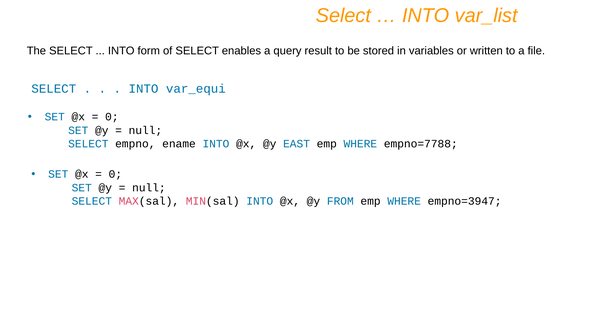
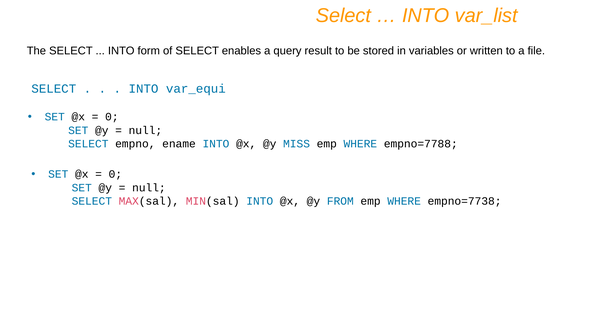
EAST: EAST -> MISS (297, 144)
empno=3947: empno=3947 -> empno=7738 (465, 201)
